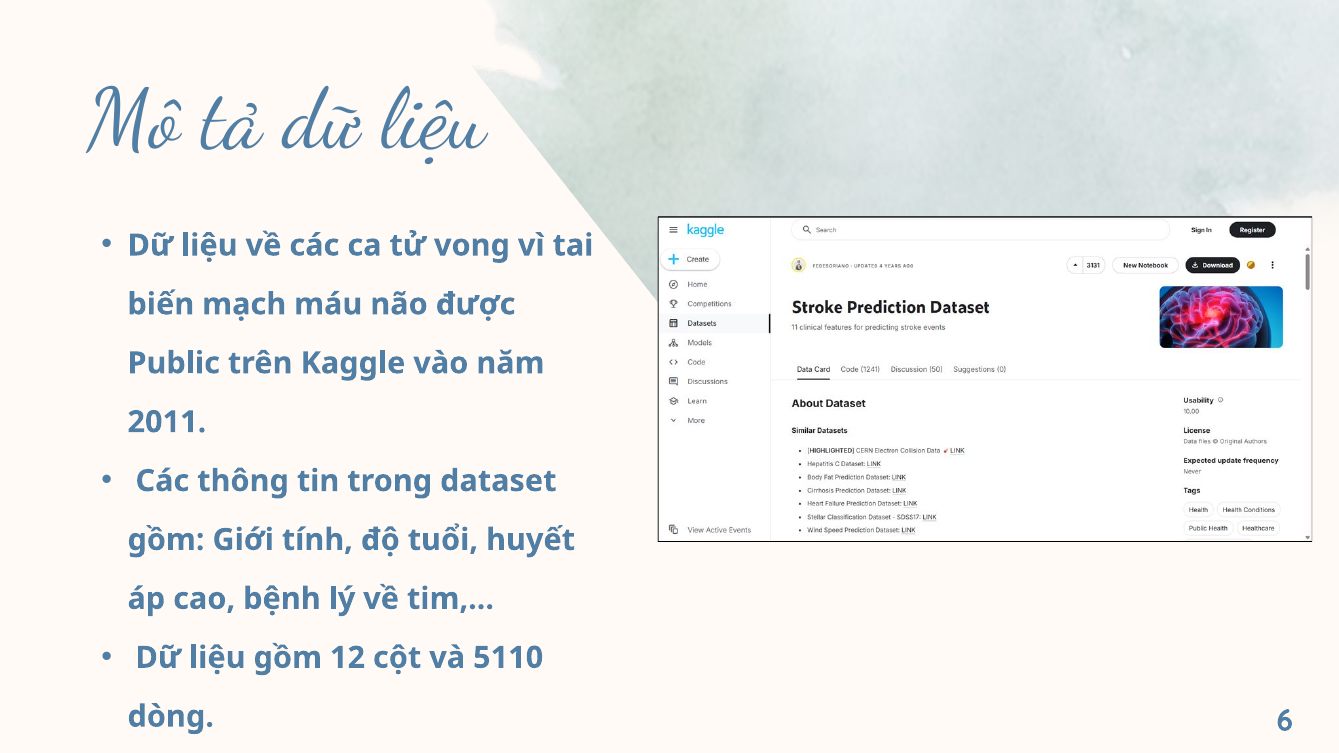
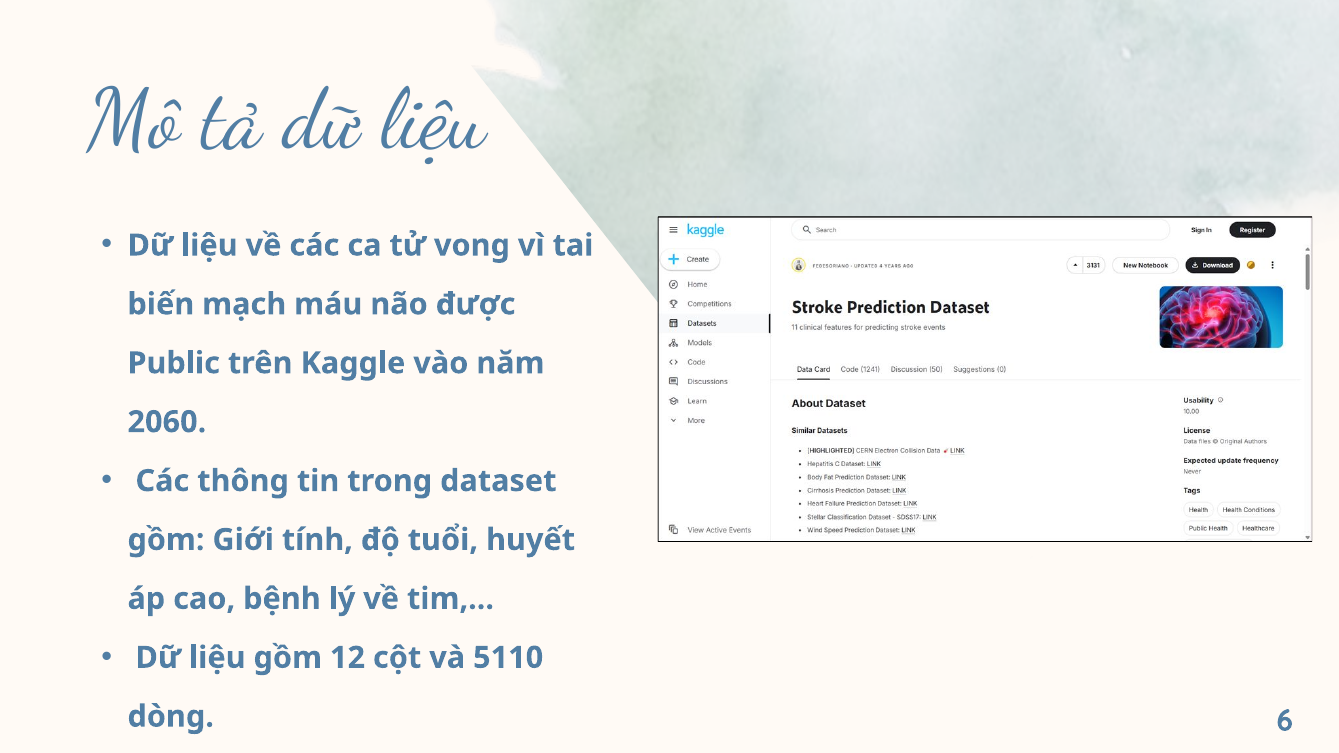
2011: 2011 -> 2060 (167, 422)
